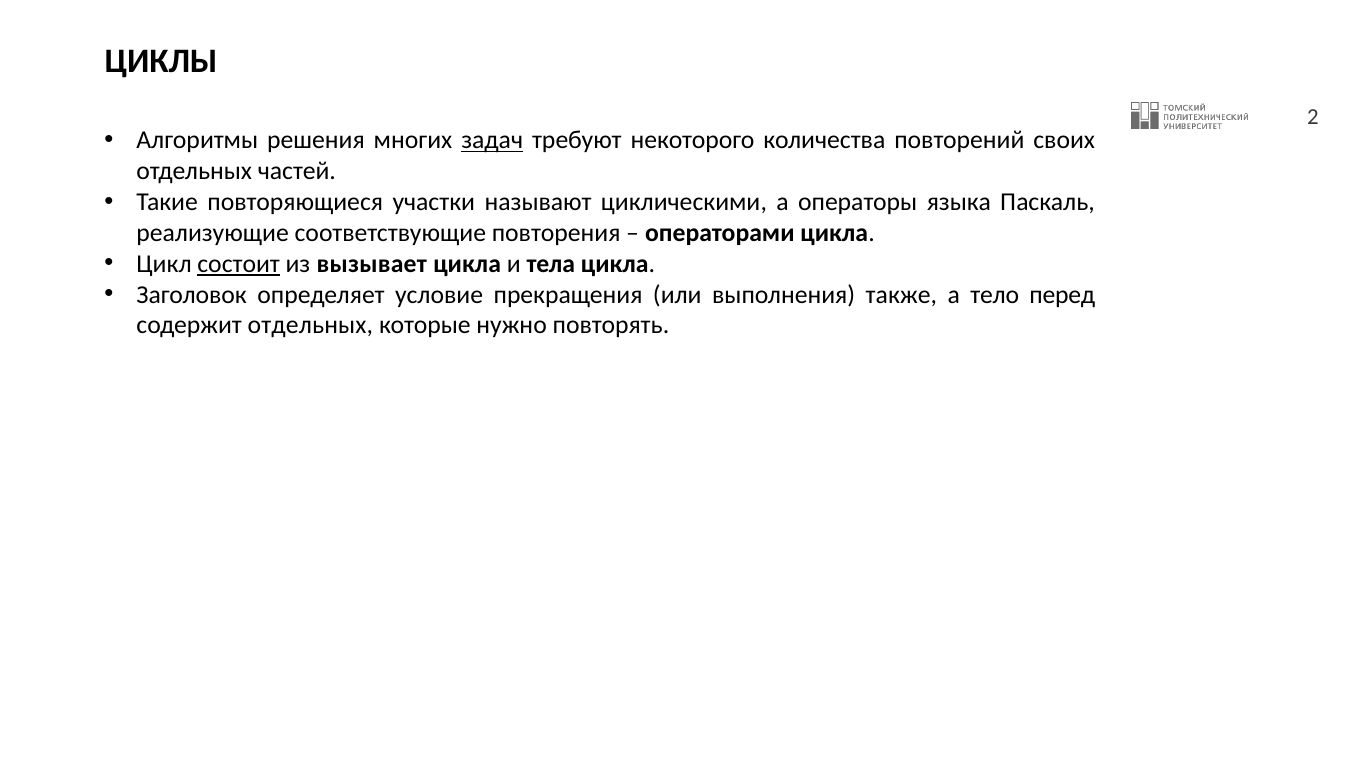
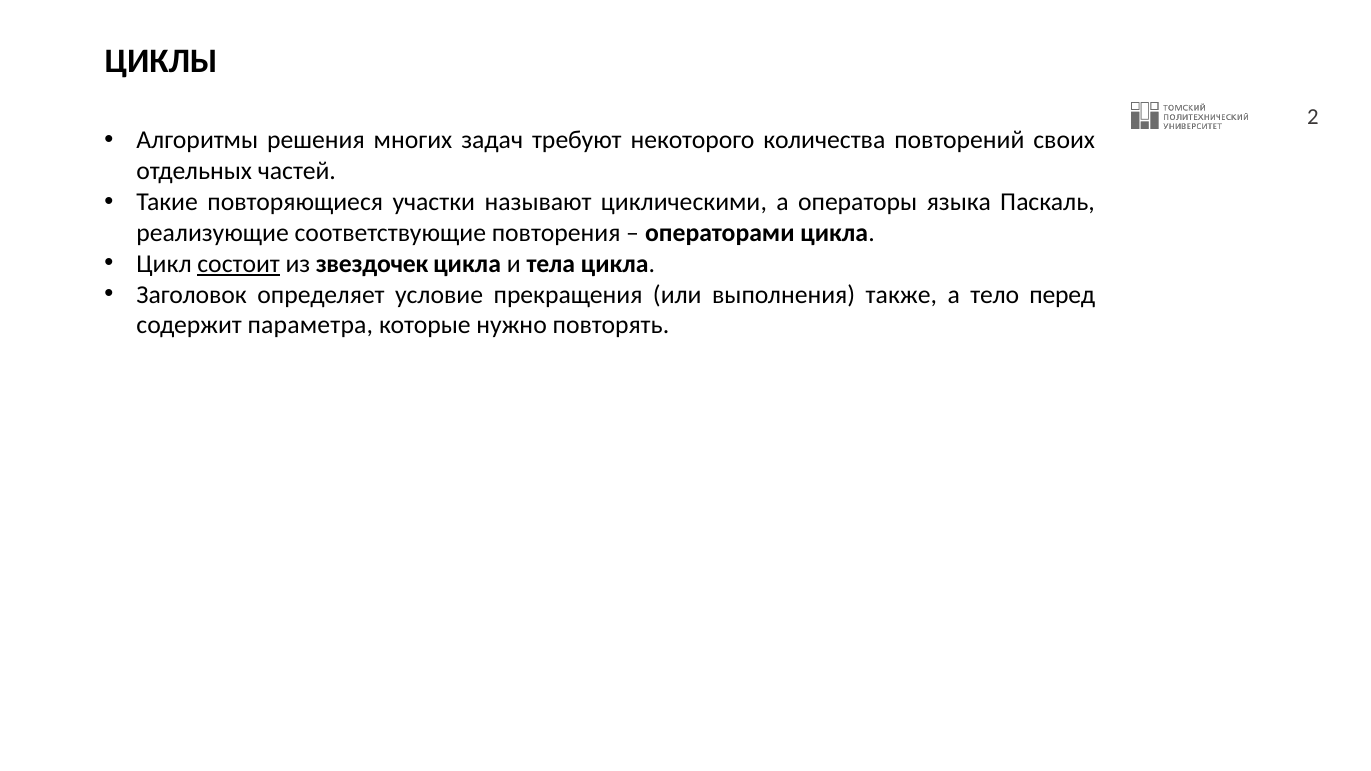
задач underline: present -> none (492, 140)
вызывает: вызывает -> звездочек (372, 264)
содержит отдельных: отдельных -> параметра (310, 326)
